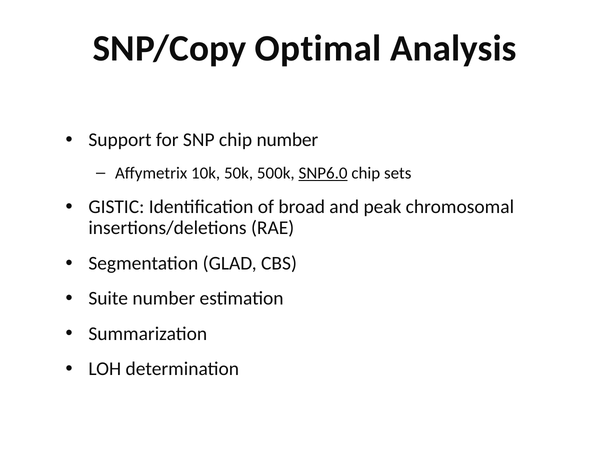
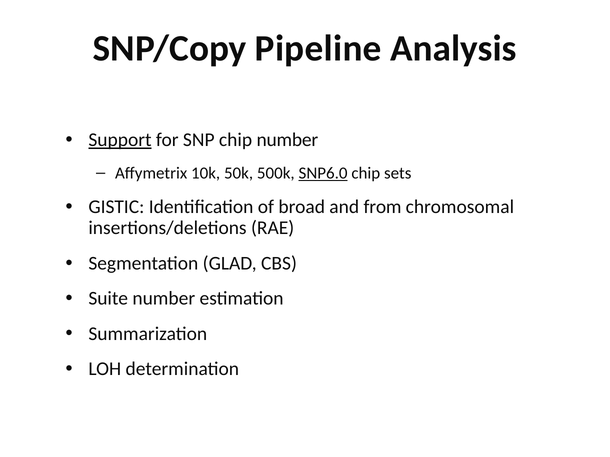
Optimal: Optimal -> Pipeline (318, 49)
Support underline: none -> present (120, 140)
peak: peak -> from (383, 207)
